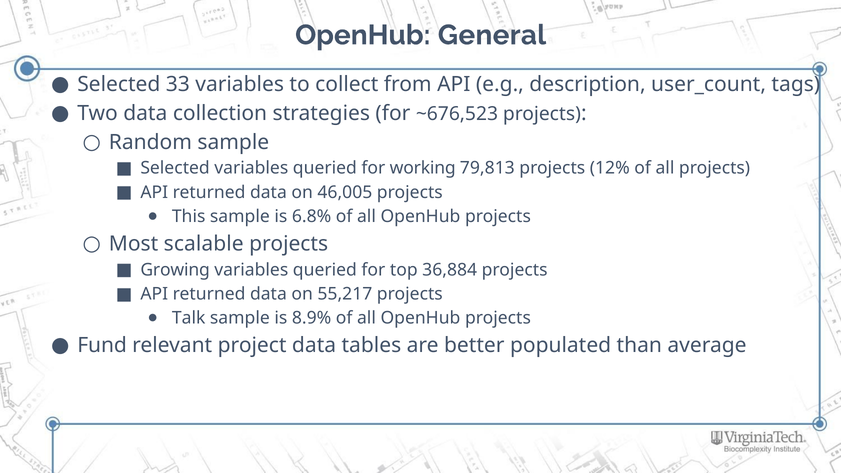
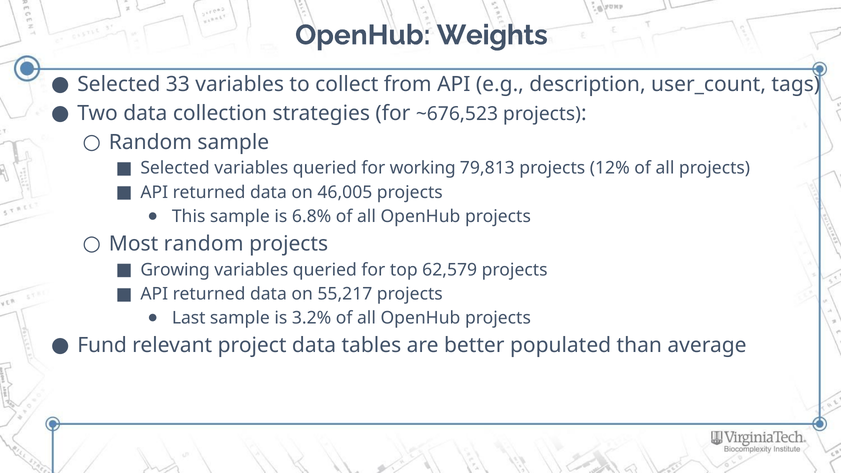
General: General -> Weights (492, 35)
Most scalable: scalable -> random (204, 244)
36,884: 36,884 -> 62,579 (450, 270)
Talk: Talk -> Last (189, 318)
8.9%: 8.9% -> 3.2% (312, 318)
